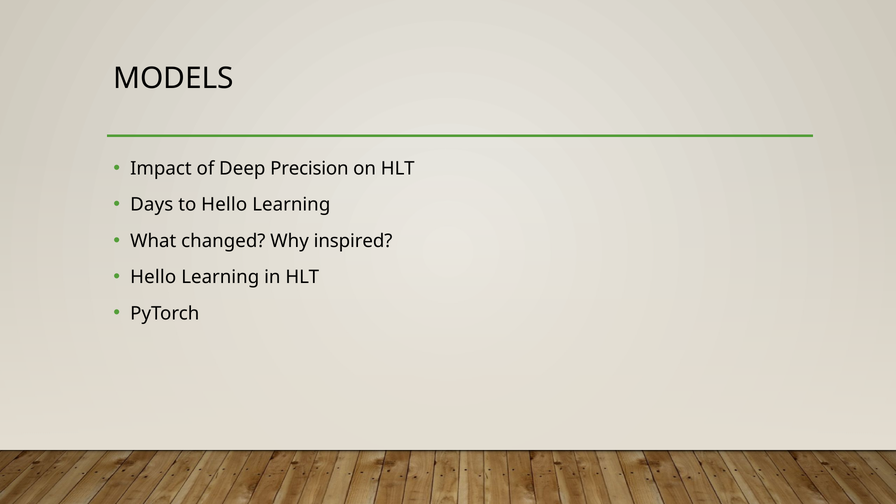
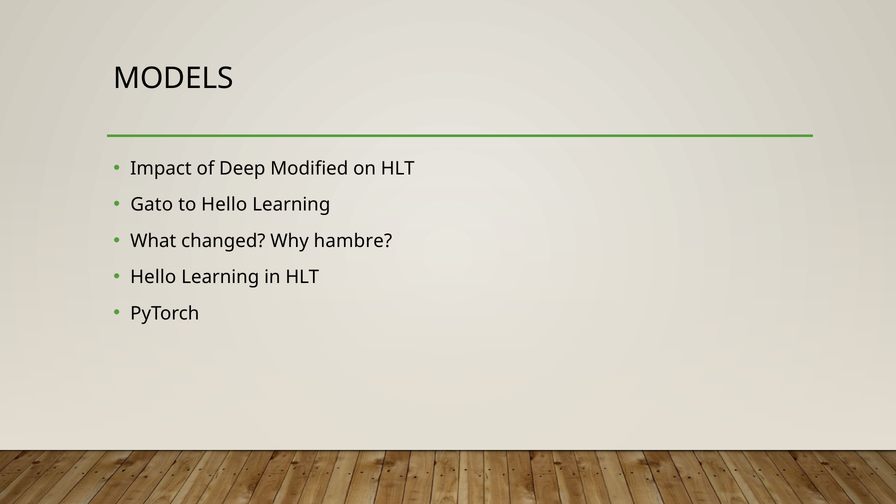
Precision: Precision -> Modified (309, 168)
Days: Days -> Gato (152, 205)
inspired: inspired -> hambre (353, 241)
